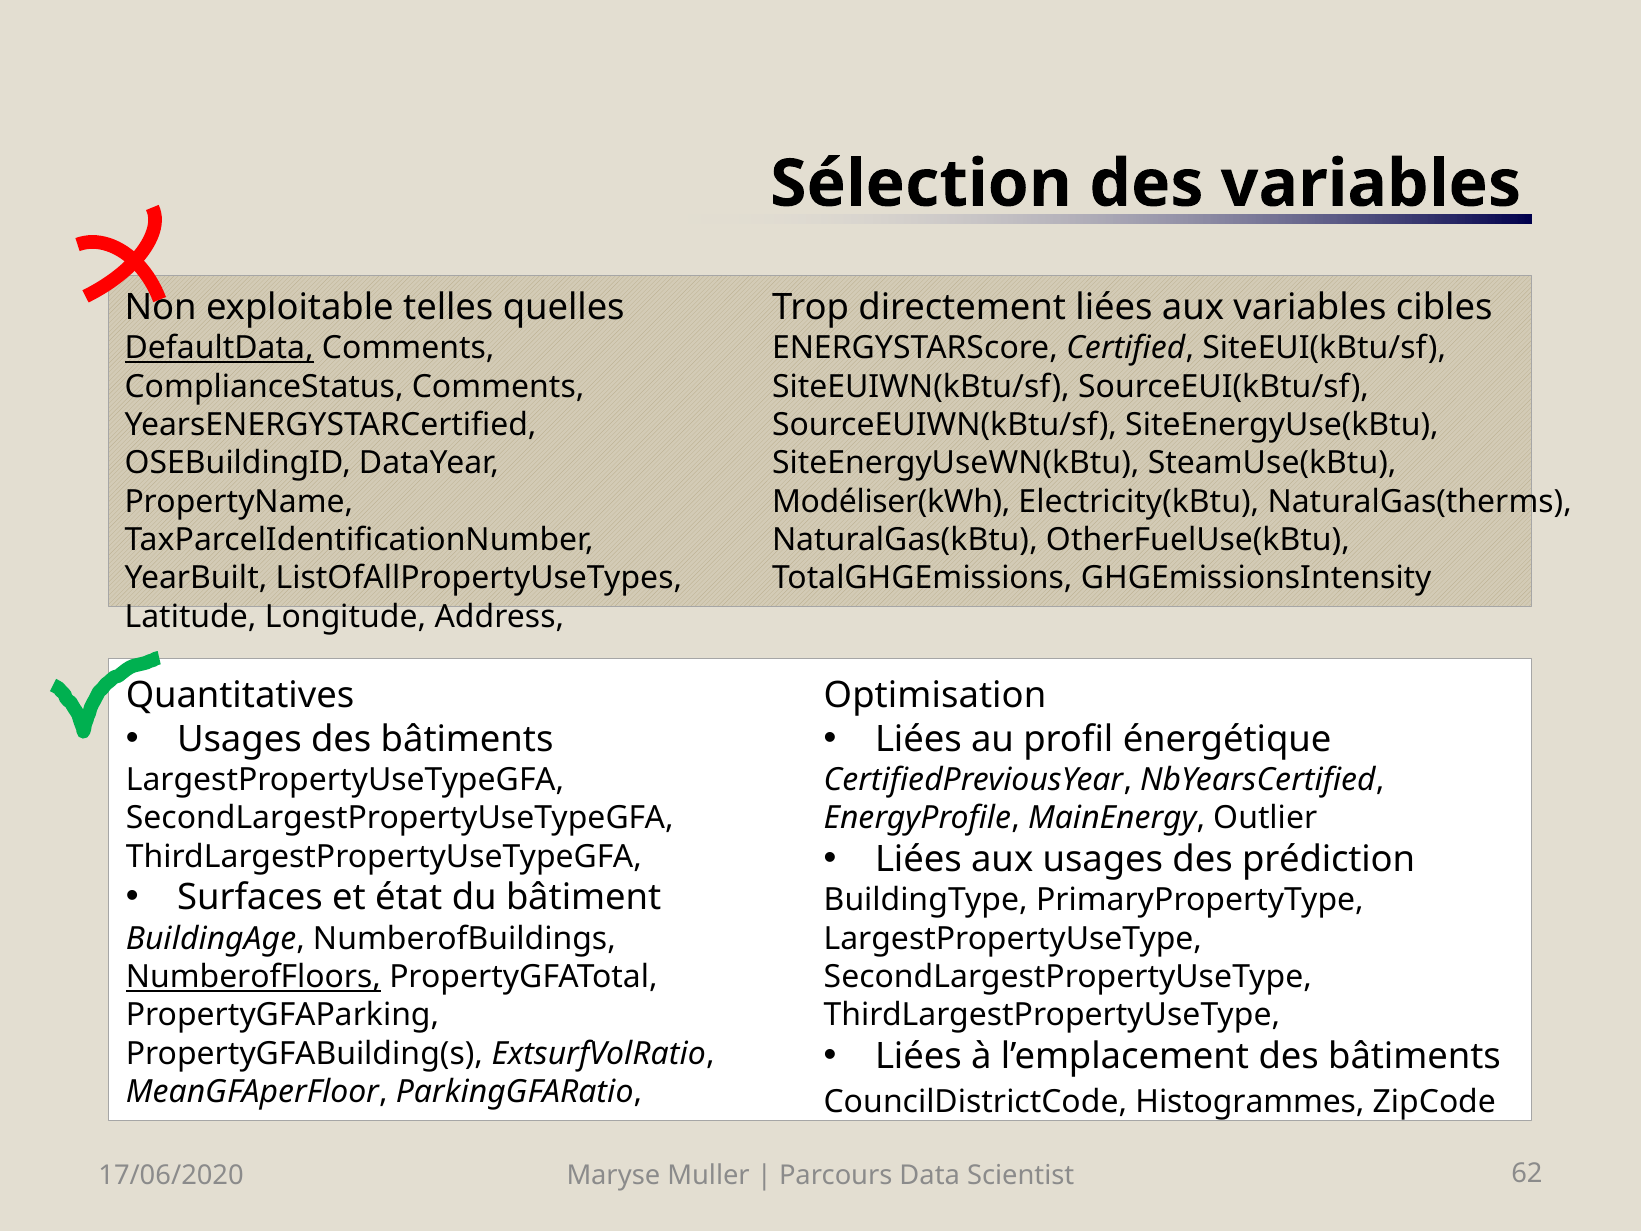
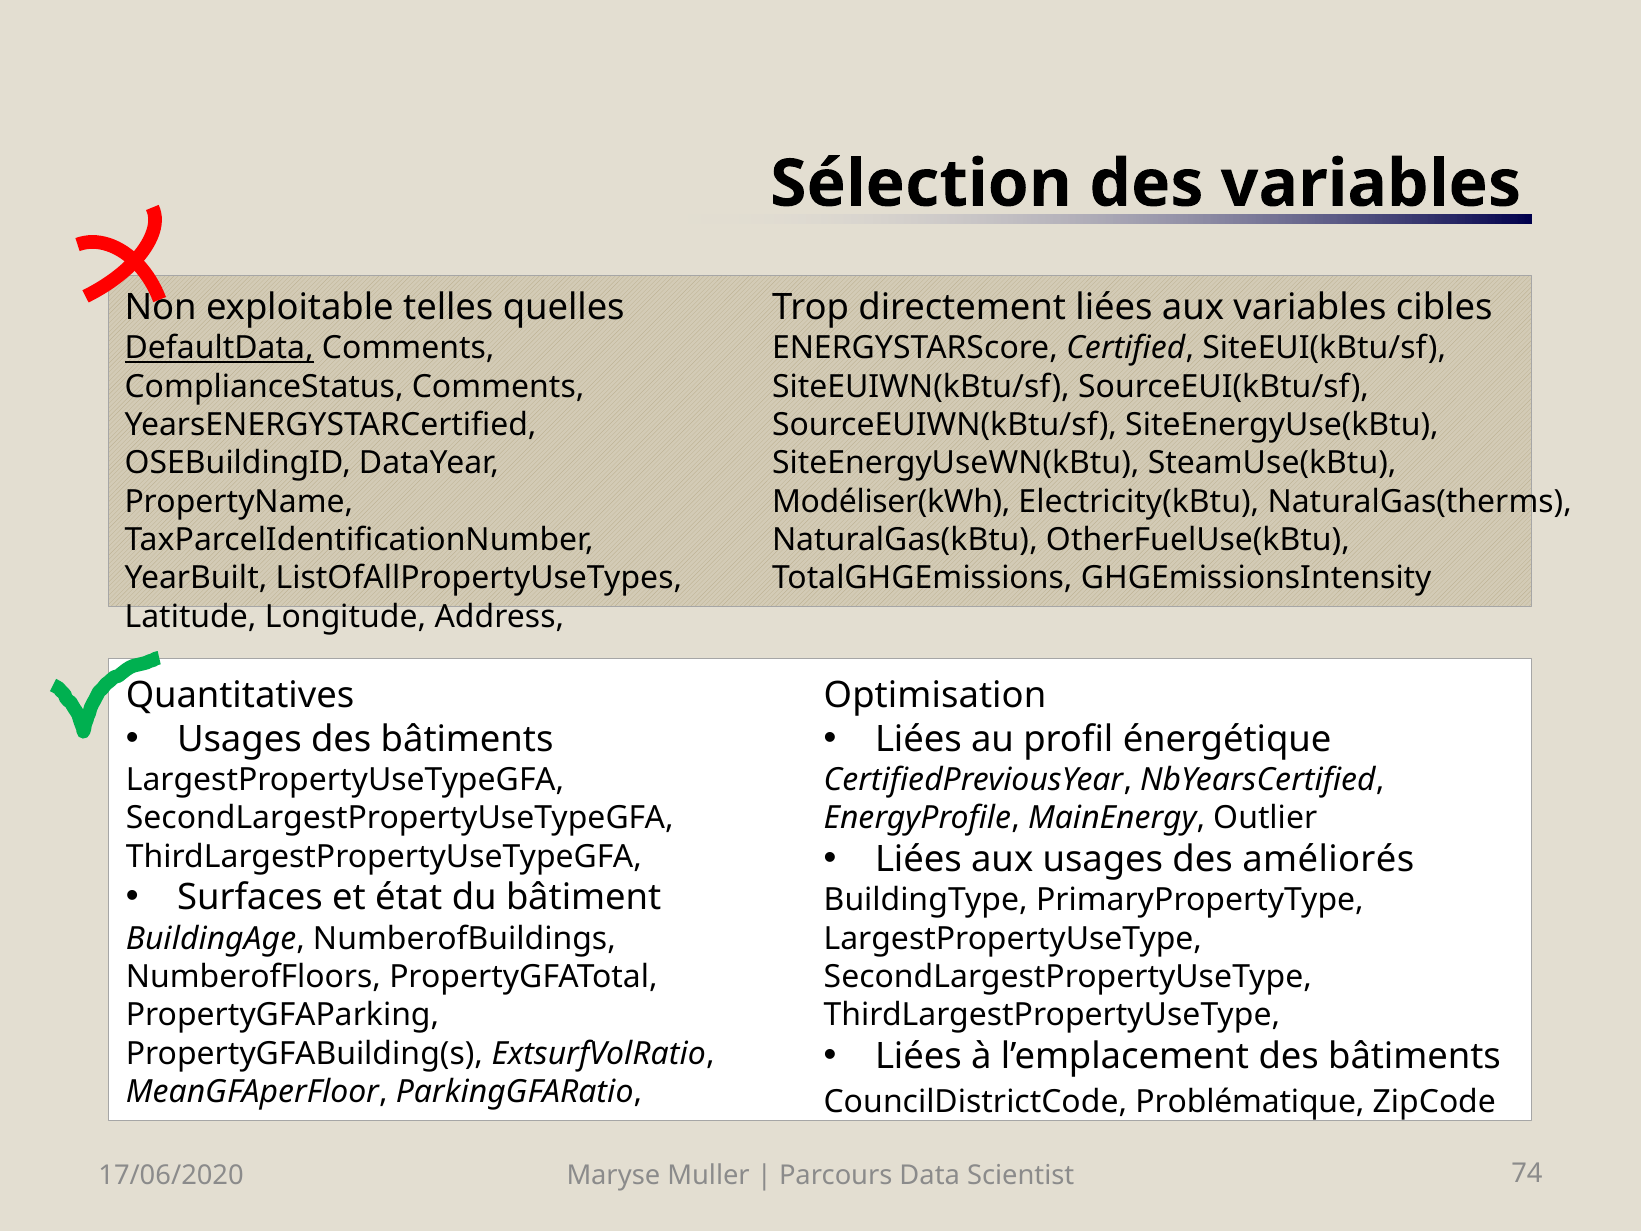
prédiction: prédiction -> améliorés (1328, 859)
NumberofFloors underline: present -> none (253, 977)
Histogrammes: Histogrammes -> Problématique (1250, 1102)
62: 62 -> 74 (1527, 1173)
